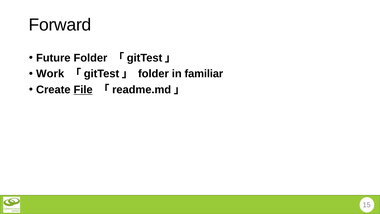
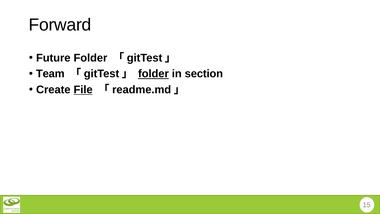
Work: Work -> Team (50, 74)
folder underline: none -> present (153, 74)
familiar: familiar -> section (204, 74)
